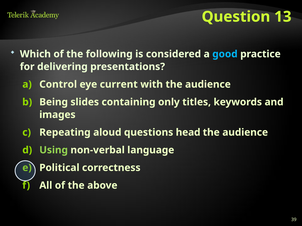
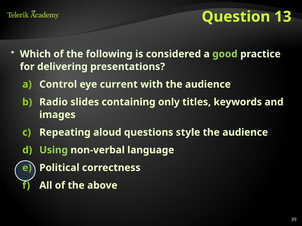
good colour: light blue -> light green (225, 54)
Being: Being -> Radio (54, 102)
head: head -> style (188, 133)
